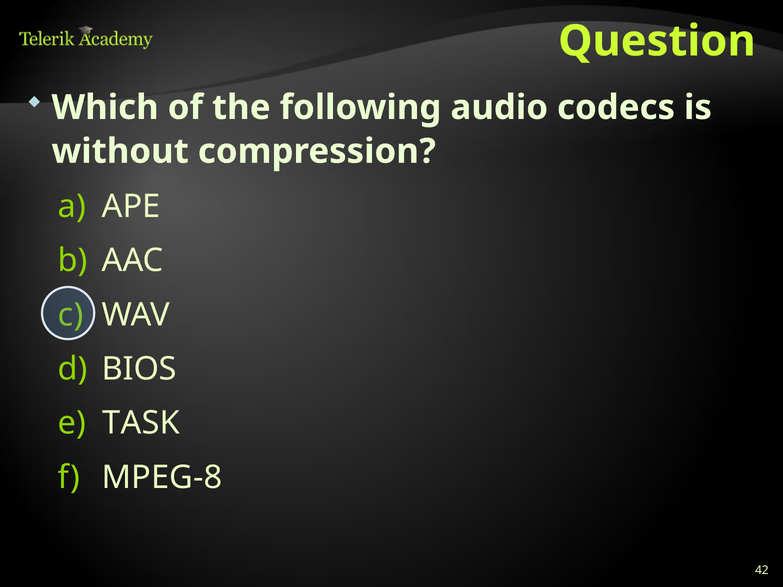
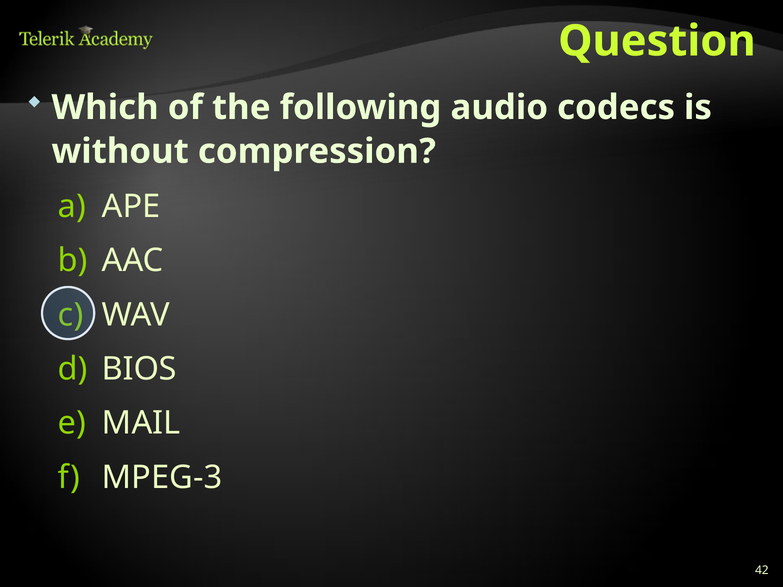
TASK: TASK -> MAIL (141, 423)
MPEG-8: MPEG-8 -> MPEG-3 (162, 478)
